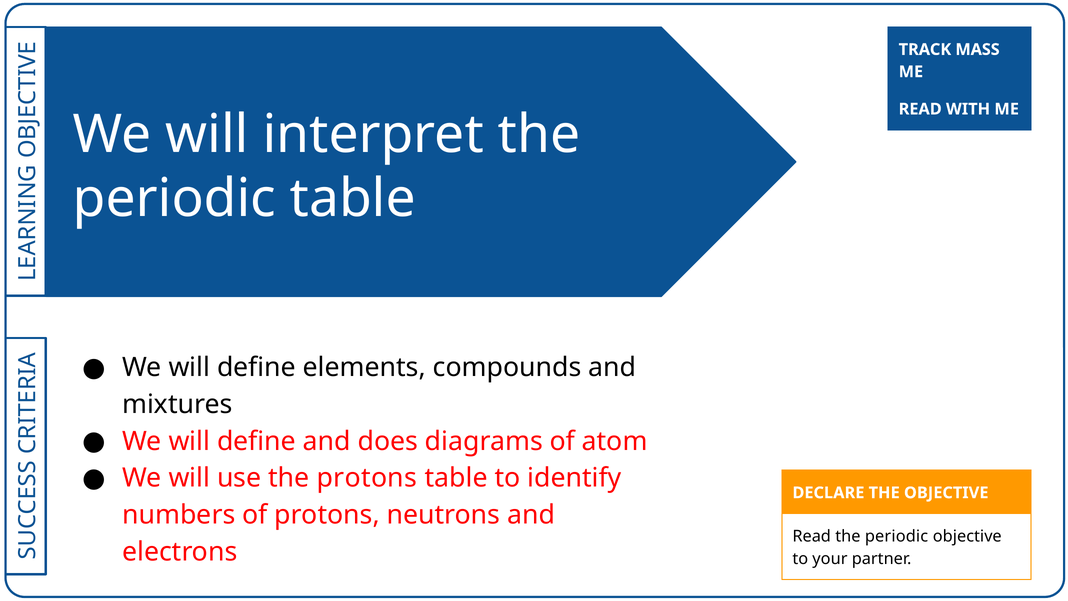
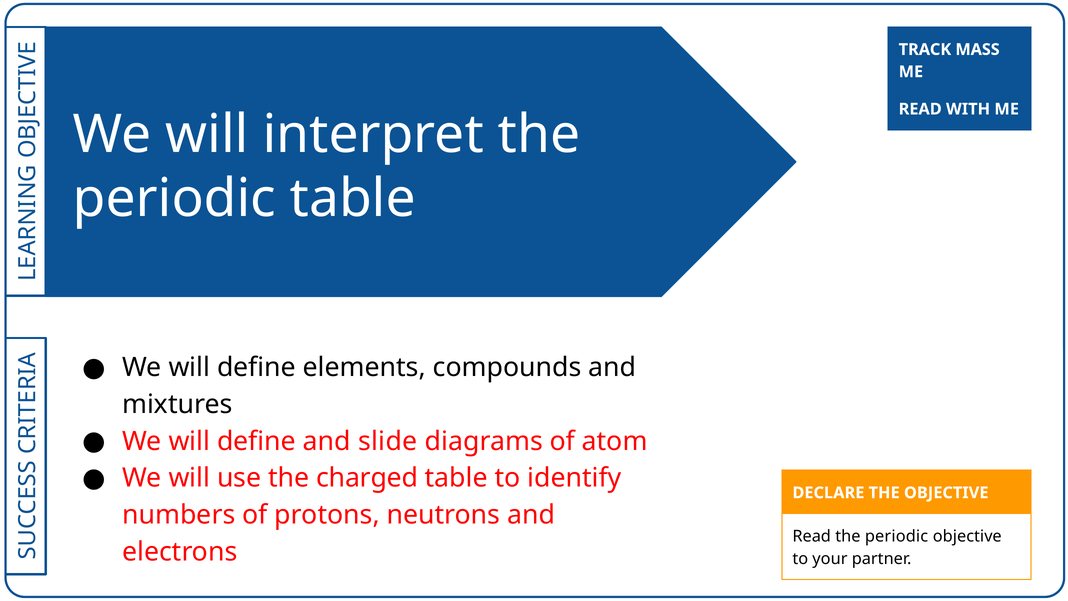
does: does -> slide (388, 441)
the protons: protons -> charged (367, 478)
